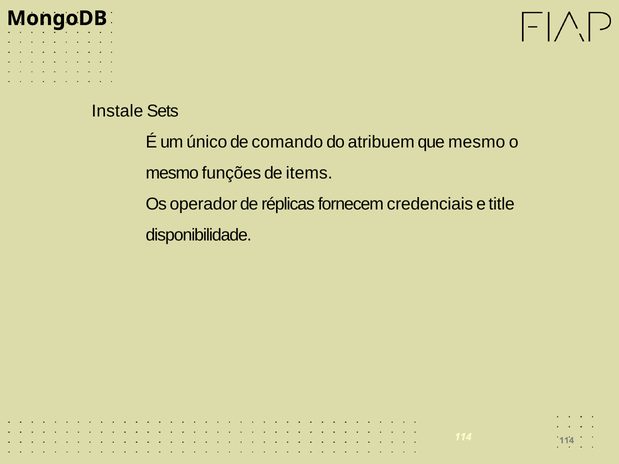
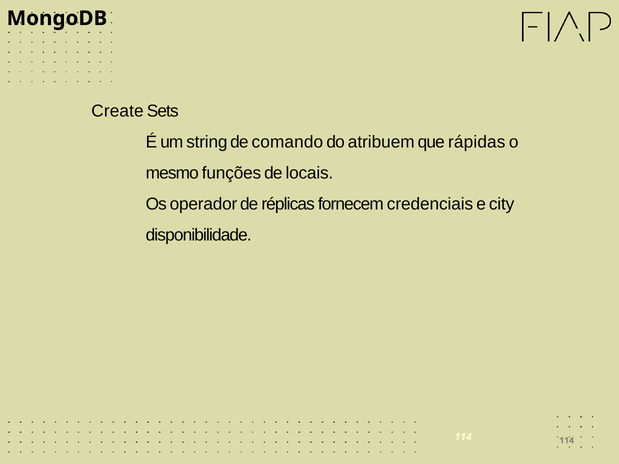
Instale: Instale -> Create (117, 111)
único: único -> string (207, 142)
que mesmo: mesmo -> rápidas (477, 142)
items: items -> locais (309, 173)
title: title -> city (502, 204)
